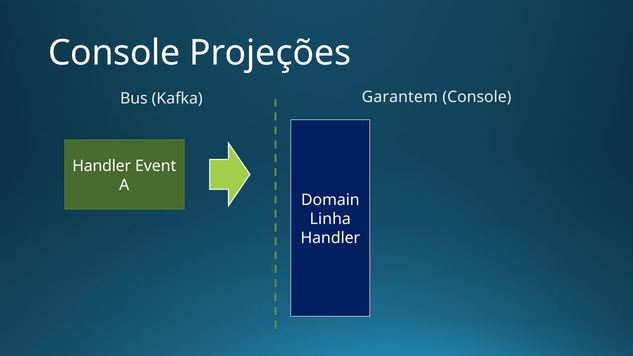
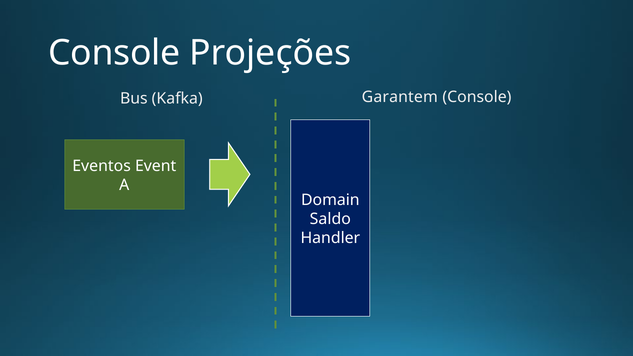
Handler: Handler -> Eventos (102, 166)
Linha: Linha -> Saldo (330, 219)
